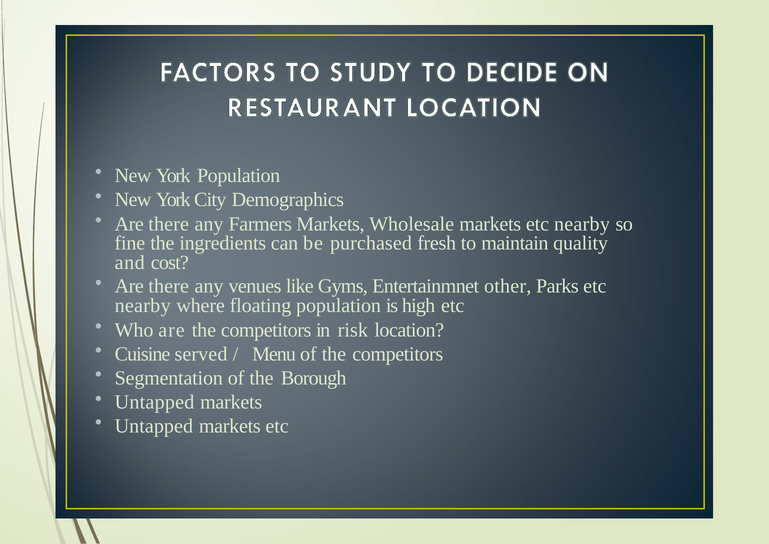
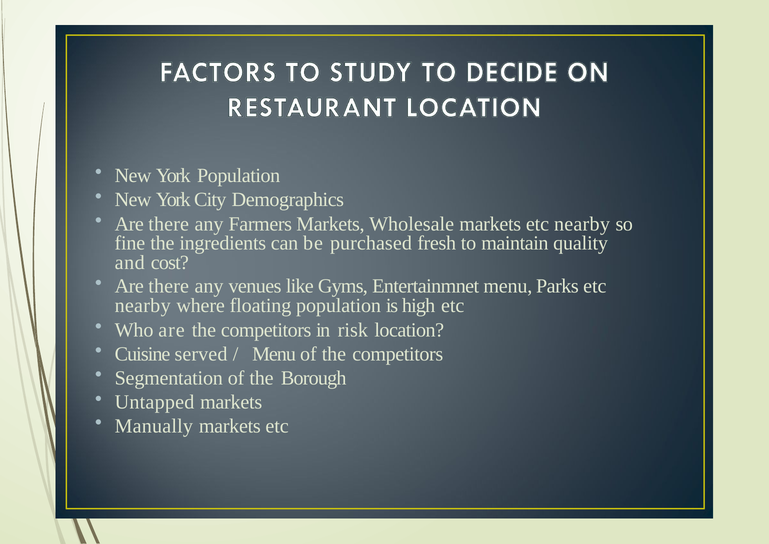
Entertainmnet other: other -> menu (508, 286)
Untapped: Untapped -> Manually (154, 426)
